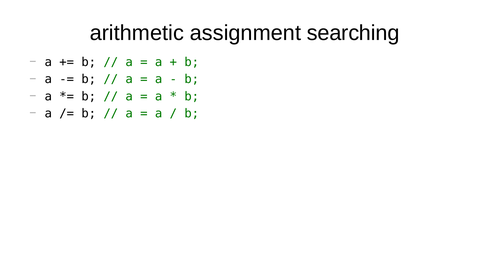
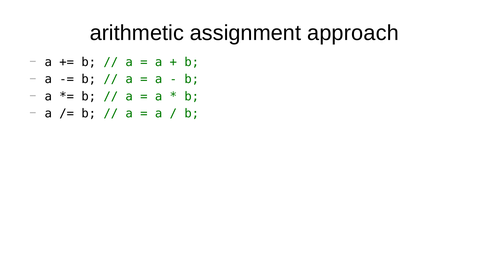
searching: searching -> approach (353, 33)
